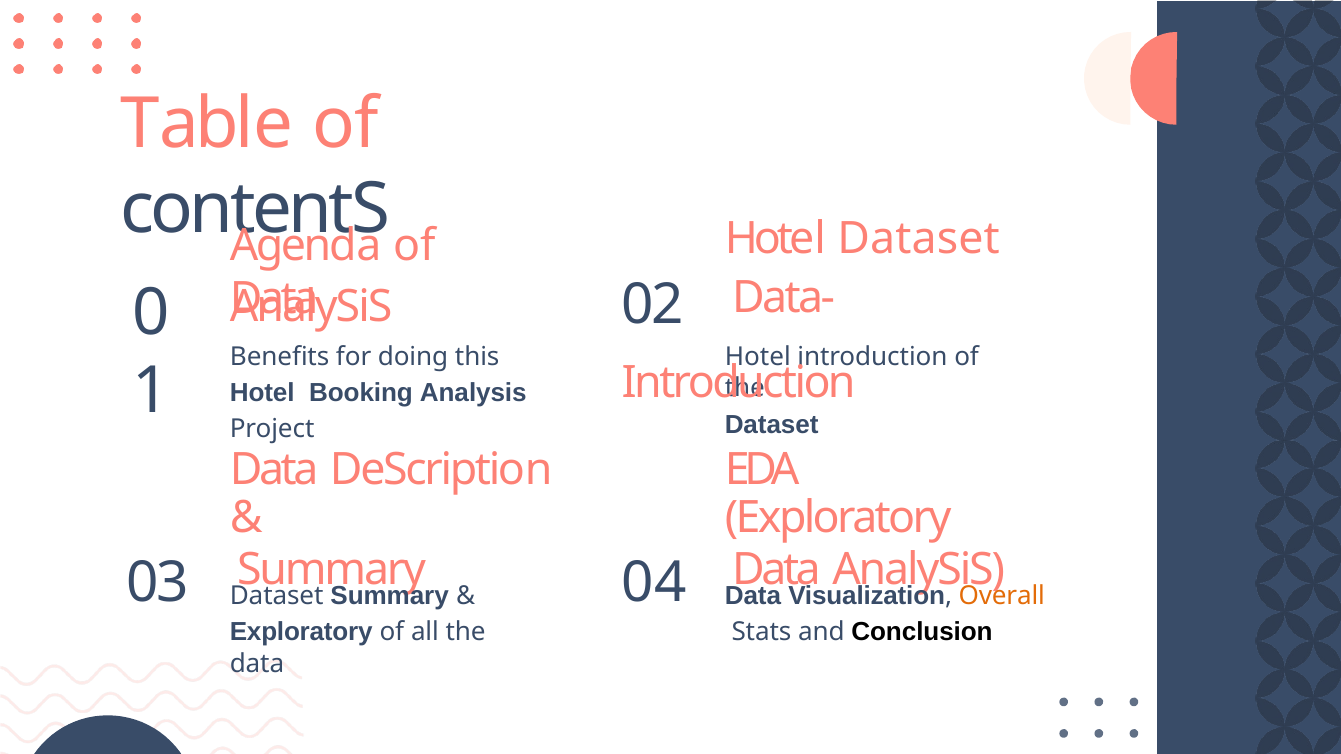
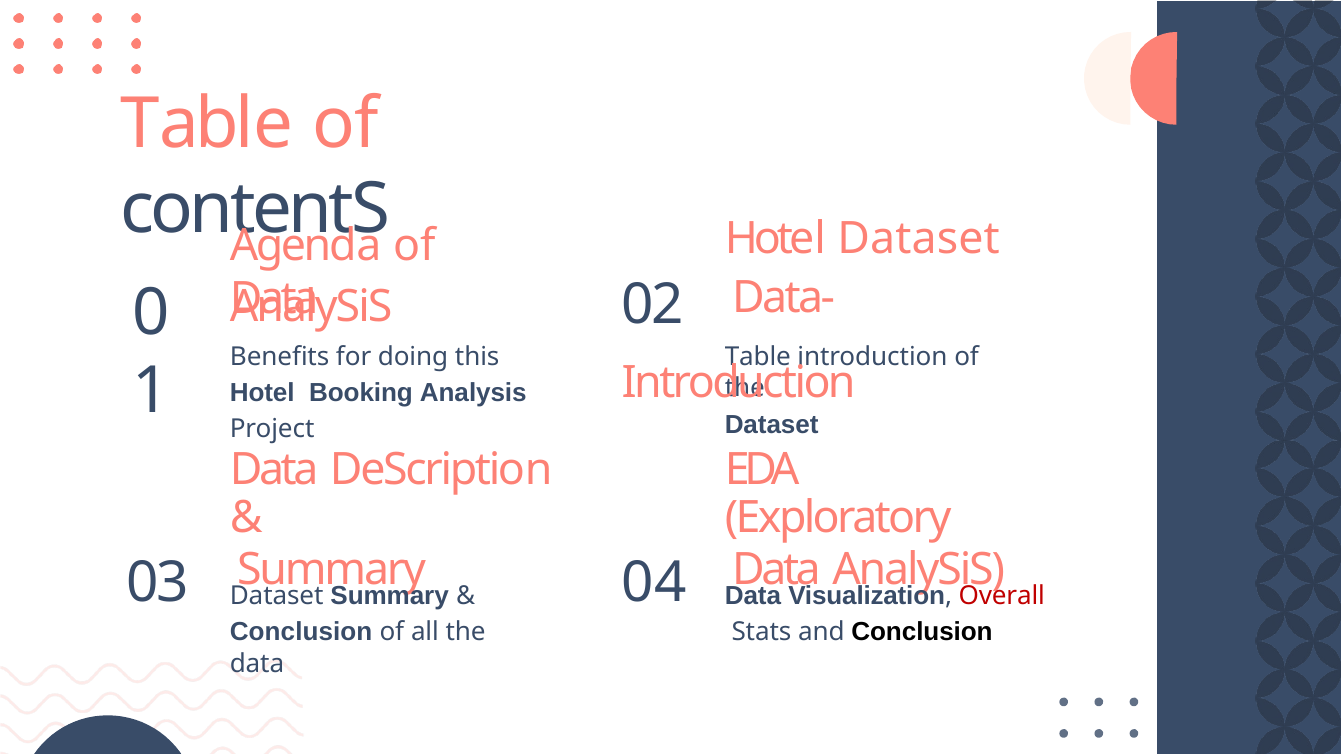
Hotel: Hotel -> Table (758, 357)
Overall colour: orange -> red (1002, 596)
Exploratory: Exploratory -> Conclusion (301, 633)
